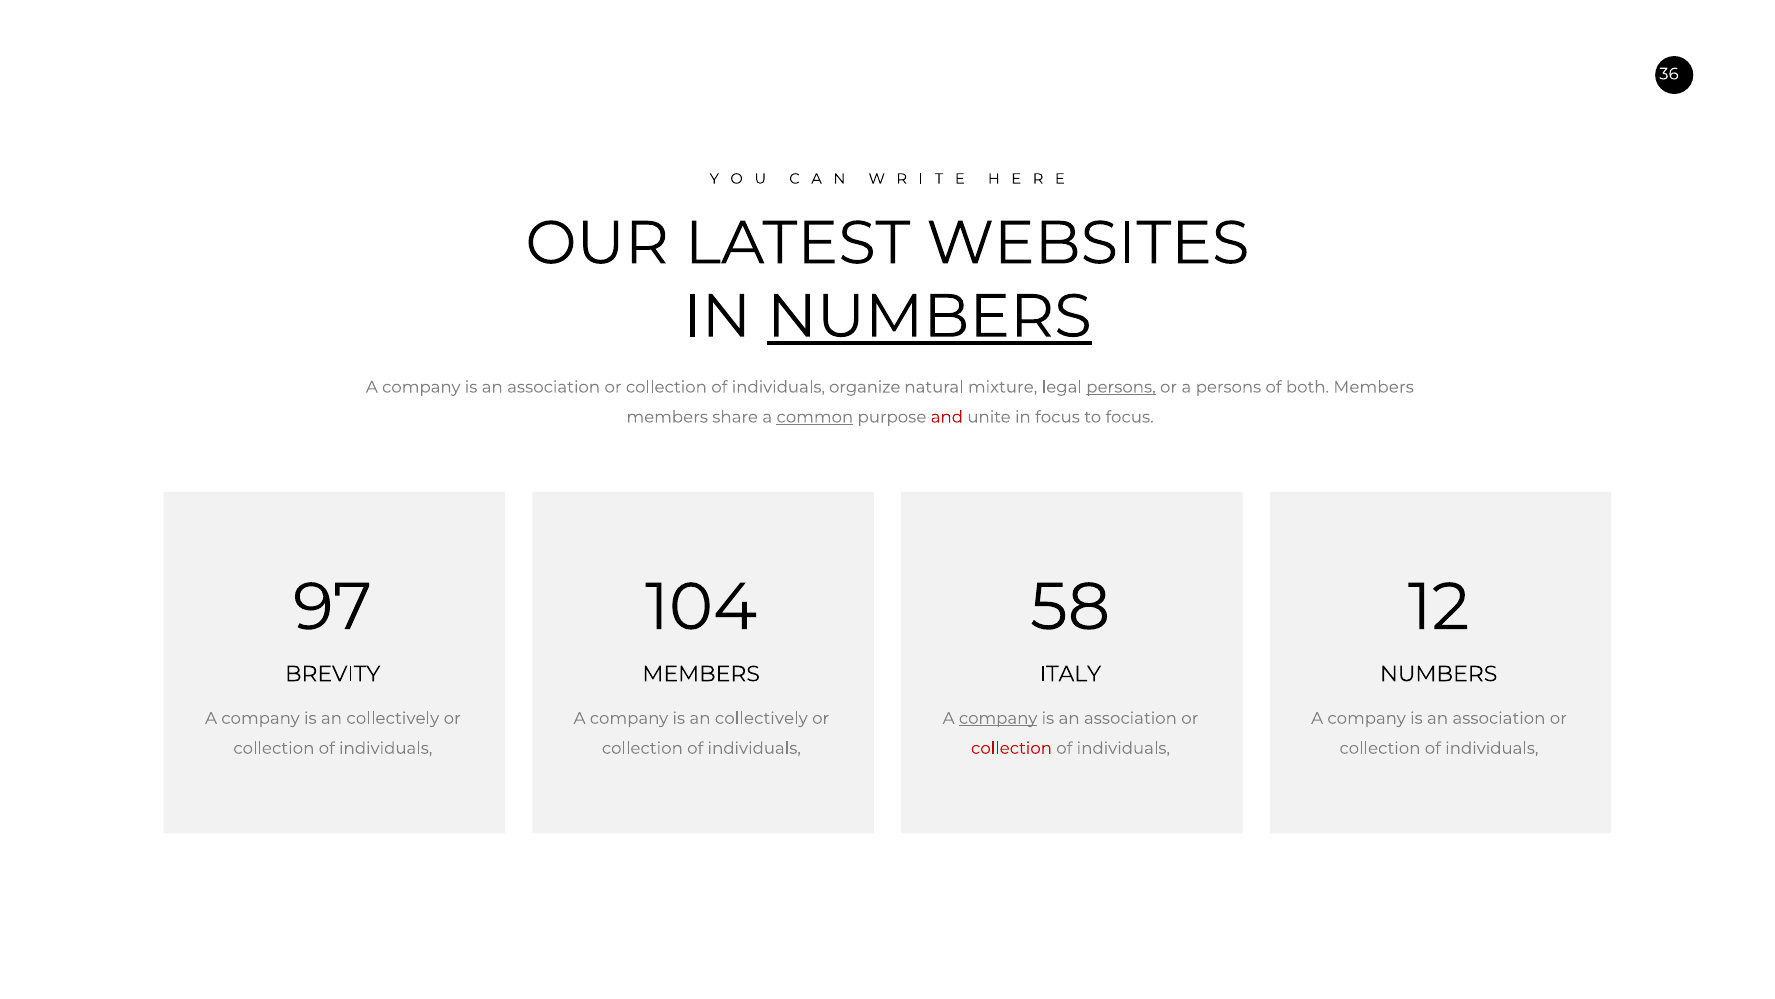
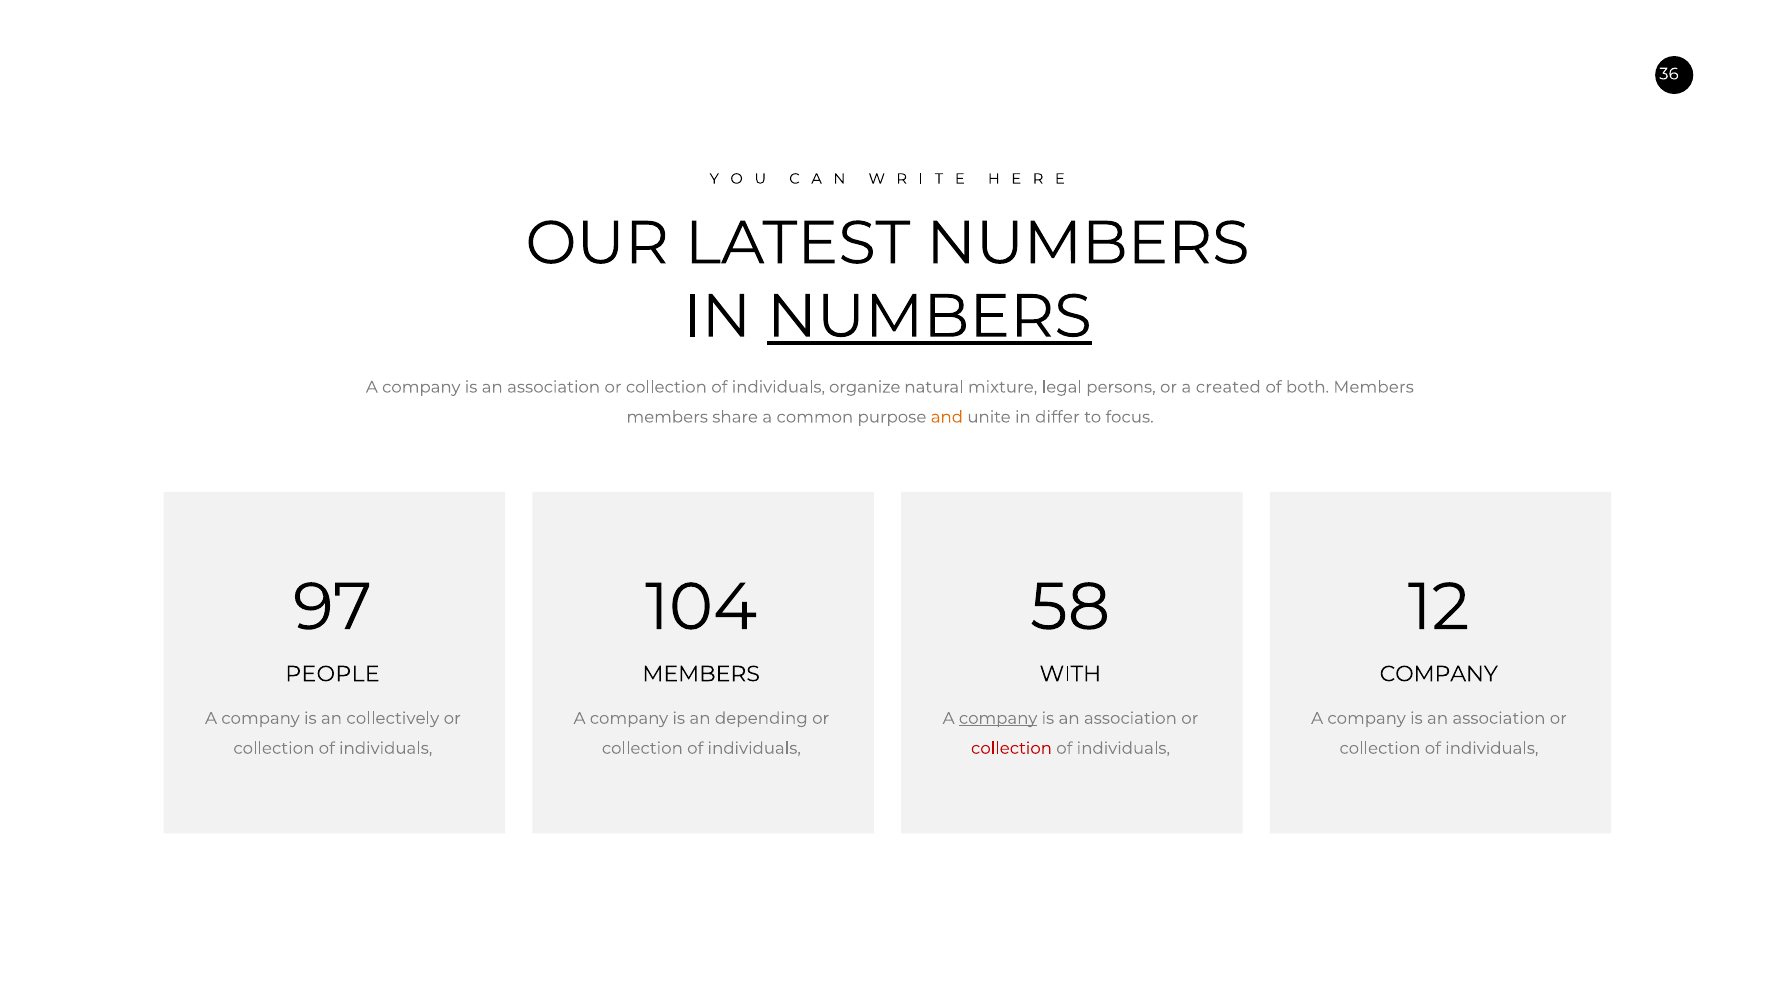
LATEST WEBSITES: WEBSITES -> NUMBERS (1088, 243)
persons underline: present -> none (1121, 387)
a persons: persons -> created (1228, 387)
common underline: present -> none (815, 417)
and colour: red -> orange (947, 417)
in focus: focus -> differ (1057, 417)
BREVITY: BREVITY -> PEOPLE (332, 674)
ITALY: ITALY -> WITH (1070, 674)
NUMBERS: NUMBERS -> COMPANY (1439, 674)
collectively: collectively -> depending (761, 718)
